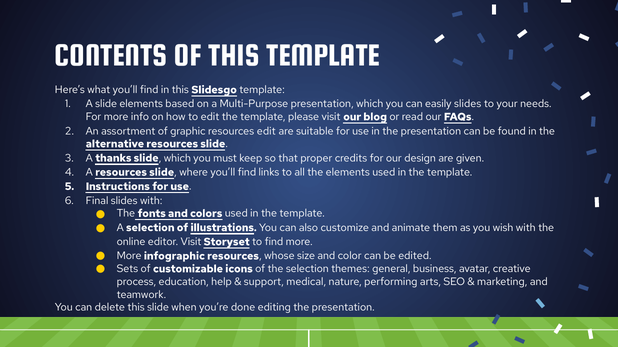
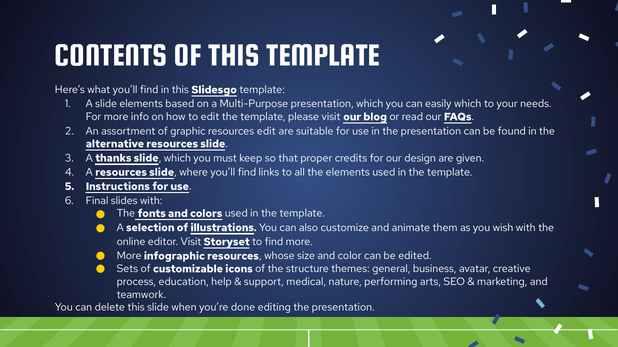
easily slides: slides -> which (468, 104)
the selection: selection -> structure (307, 269)
